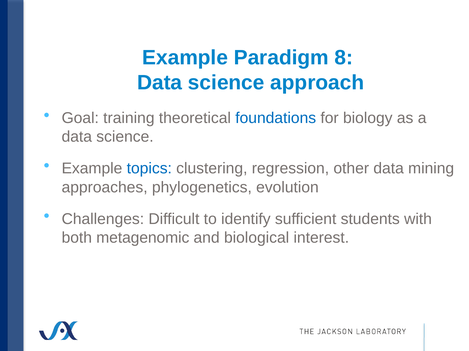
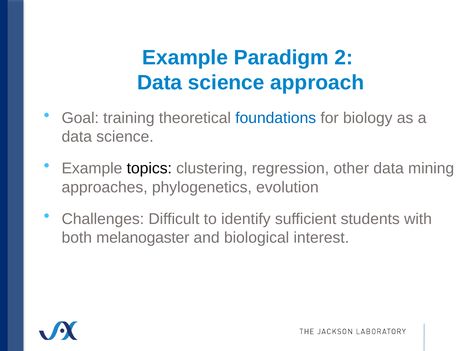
8: 8 -> 2 (344, 58)
topics colour: blue -> black (149, 169)
metagenomic: metagenomic -> melanogaster (143, 238)
